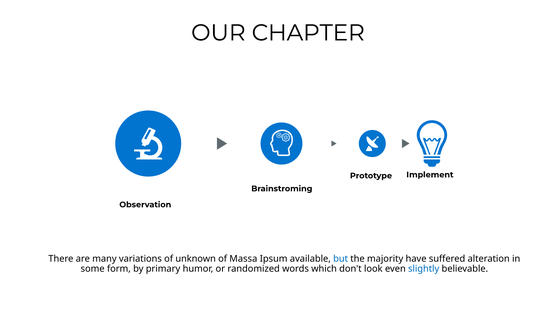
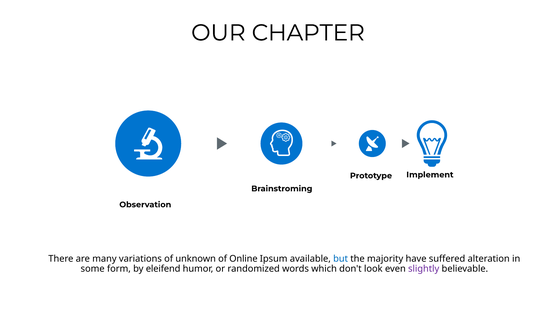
Massa: Massa -> Online (243, 259)
primary: primary -> eleifend (163, 269)
slightly colour: blue -> purple (424, 269)
